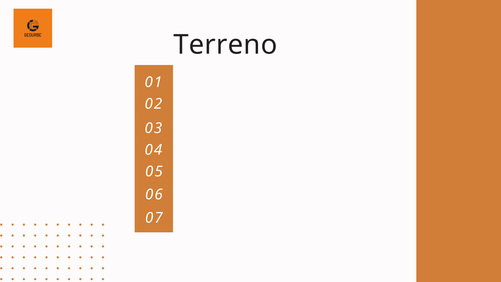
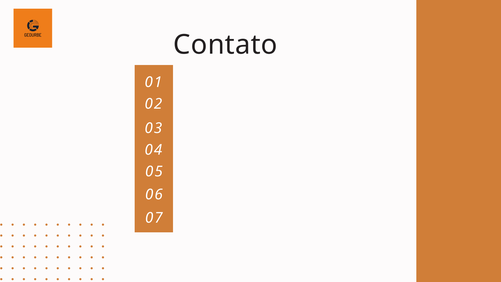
Terreno: Terreno -> Contato (225, 45)
